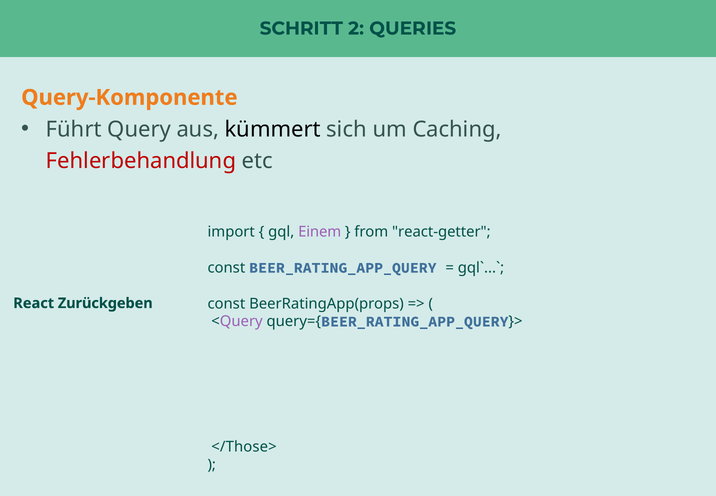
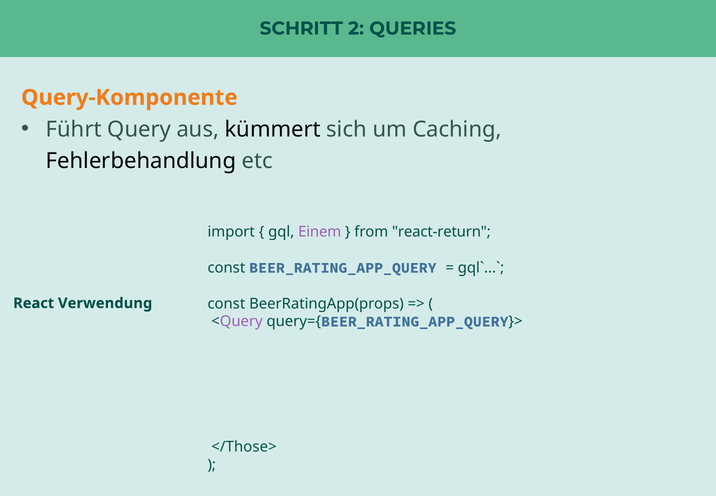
Fehlerbehandlung colour: red -> black (141, 161)
react-getter: react-getter -> react-return (441, 232)
Zurückgeben: Zurückgeben -> Verwendung (105, 303)
